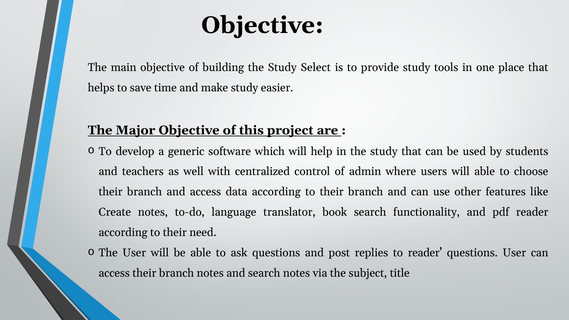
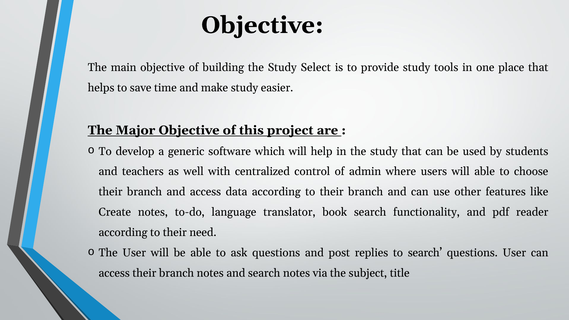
to reader: reader -> search (425, 253)
